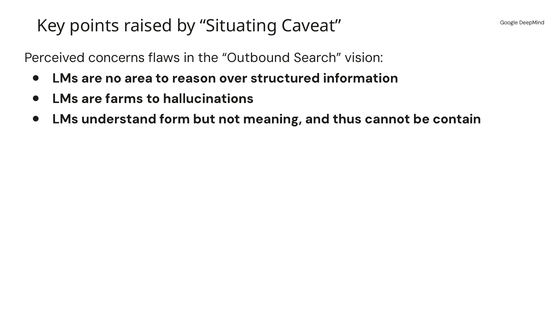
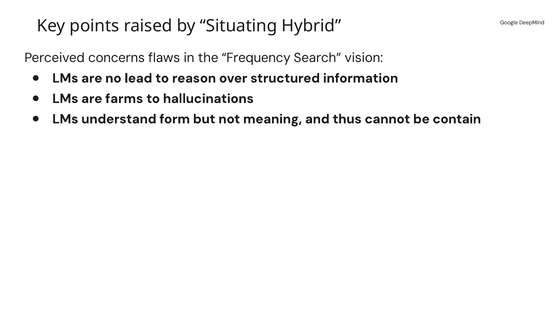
Caveat: Caveat -> Hybrid (311, 26)
Outbound: Outbound -> Frequency (256, 58)
area: area -> lead (138, 78)
